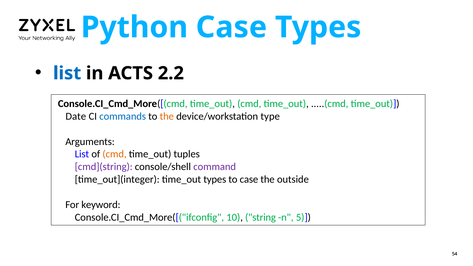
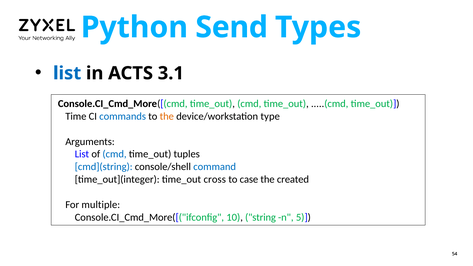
Python Case: Case -> Send (232, 27)
2.2: 2.2 -> 3.1 (171, 73)
Date: Date -> Time (76, 116)
cmd colour: orange -> blue (115, 154)
cmd](string colour: purple -> blue (104, 167)
command colour: purple -> blue (215, 167)
time_out types: types -> cross (215, 179)
outside: outside -> created (293, 179)
keyword: keyword -> multiple (101, 205)
